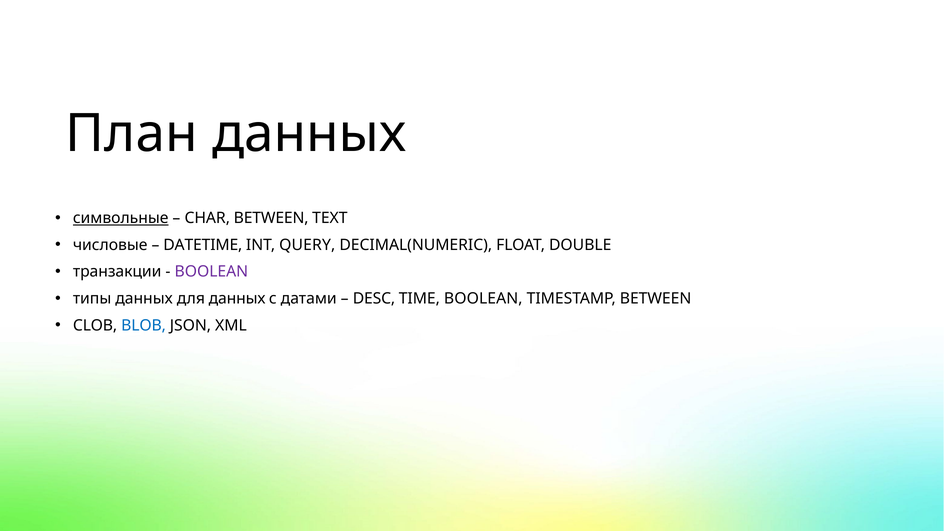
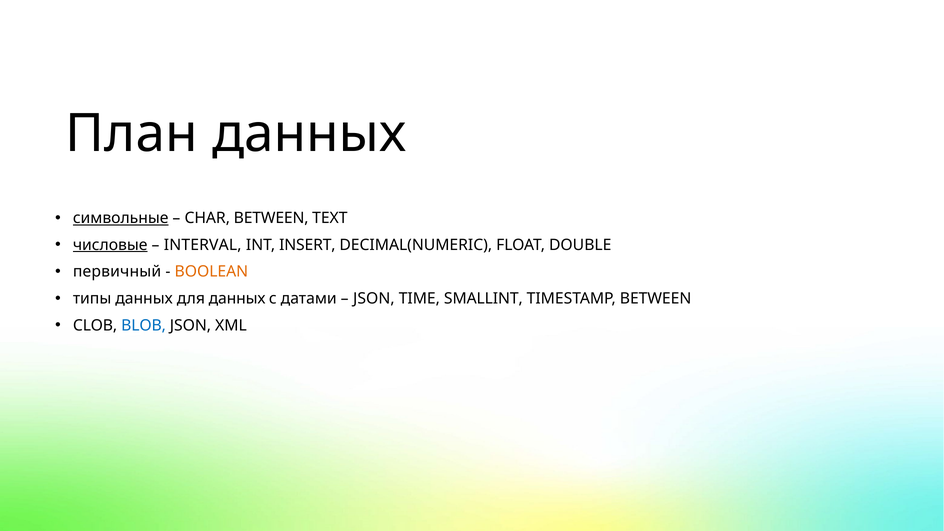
числовые underline: none -> present (110, 245)
DATETIME: DATETIME -> INTERVAL (203, 245)
QUERY: QUERY -> INSERT (307, 245)
транзакции: транзакции -> первичный (117, 272)
BOOLEAN colour: purple -> orange (211, 272)
DESC: DESC -> JSON (374, 299)
TIME BOOLEAN: BOOLEAN -> SMALLINT (483, 299)
